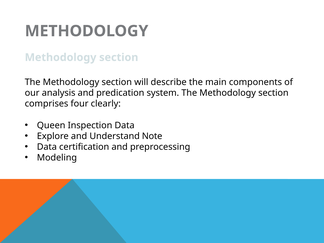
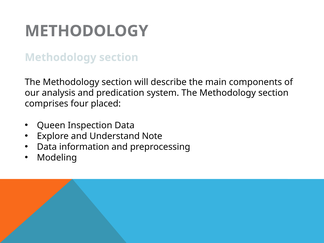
clearly: clearly -> placed (106, 104)
certification: certification -> information (84, 147)
